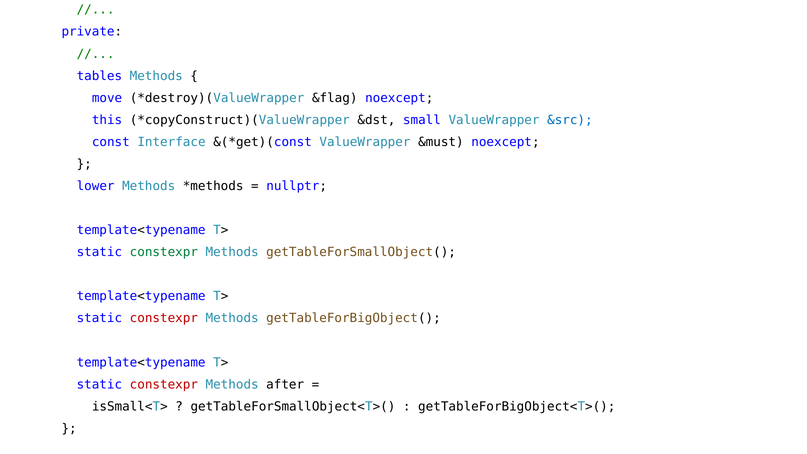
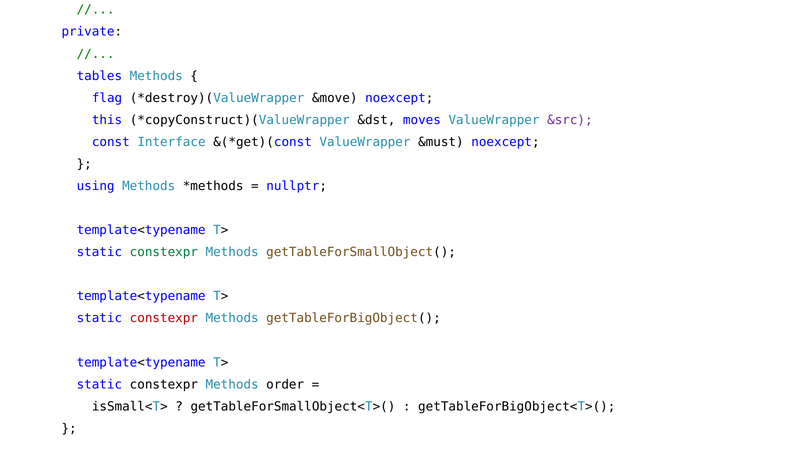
move: move -> flag (107, 98)
&flag: &flag -> &move (335, 98)
small: small -> moves (422, 120)
&src colour: blue -> purple (570, 120)
lower: lower -> using (96, 186)
constexpr colour: red -> black (164, 384)
after: after -> order (285, 384)
